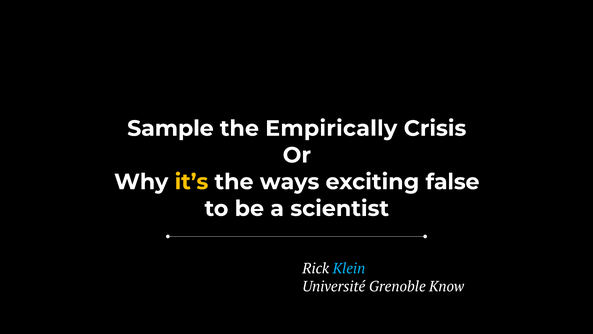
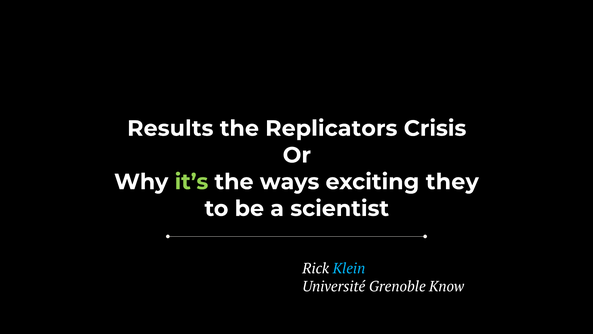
Sample: Sample -> Results (170, 128)
Empirically: Empirically -> Replicators (331, 128)
it’s colour: yellow -> light green (191, 182)
false: false -> they (452, 182)
